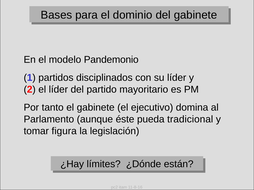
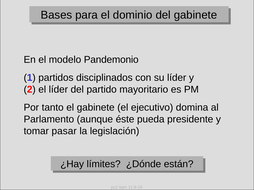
tradicional: tradicional -> presidente (190, 120)
figura: figura -> pasar (64, 131)
